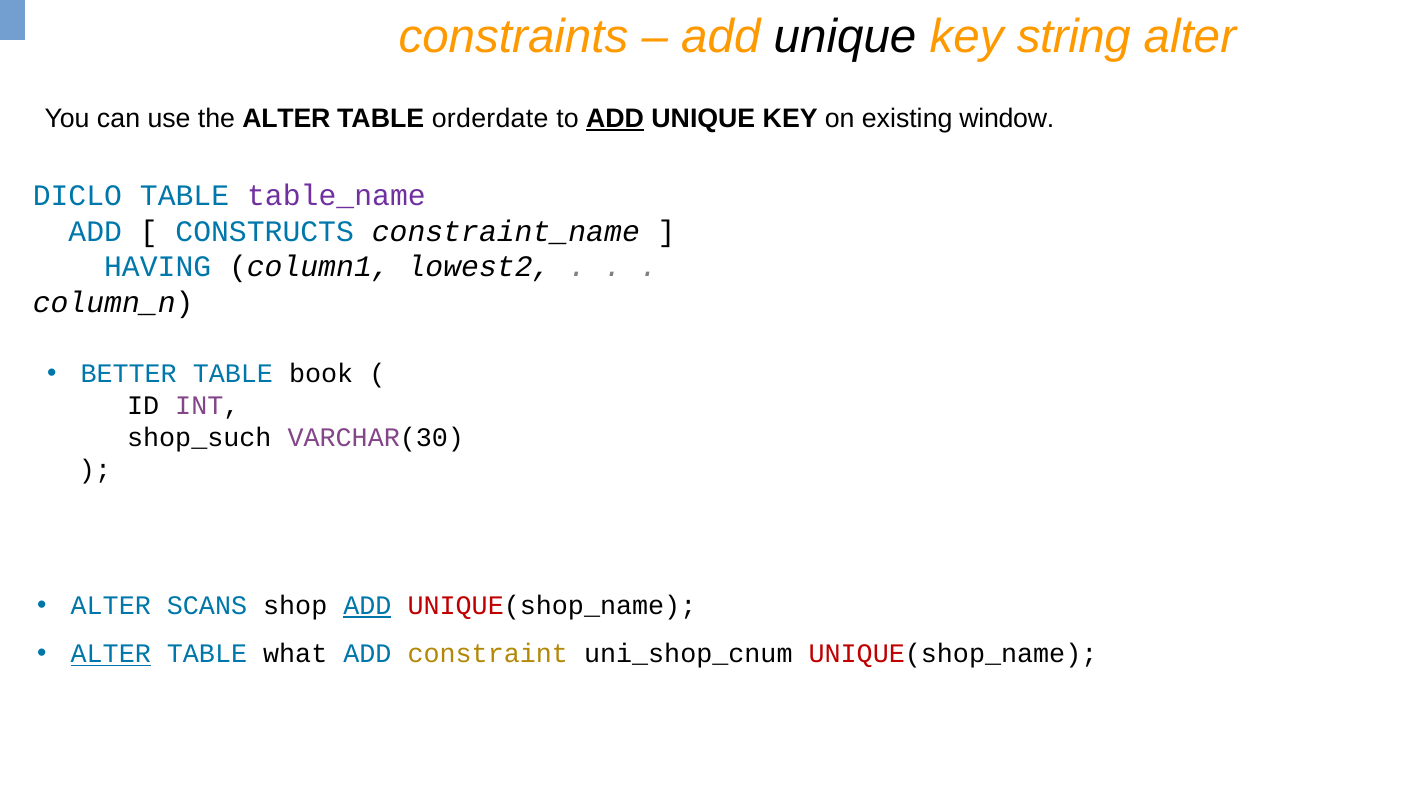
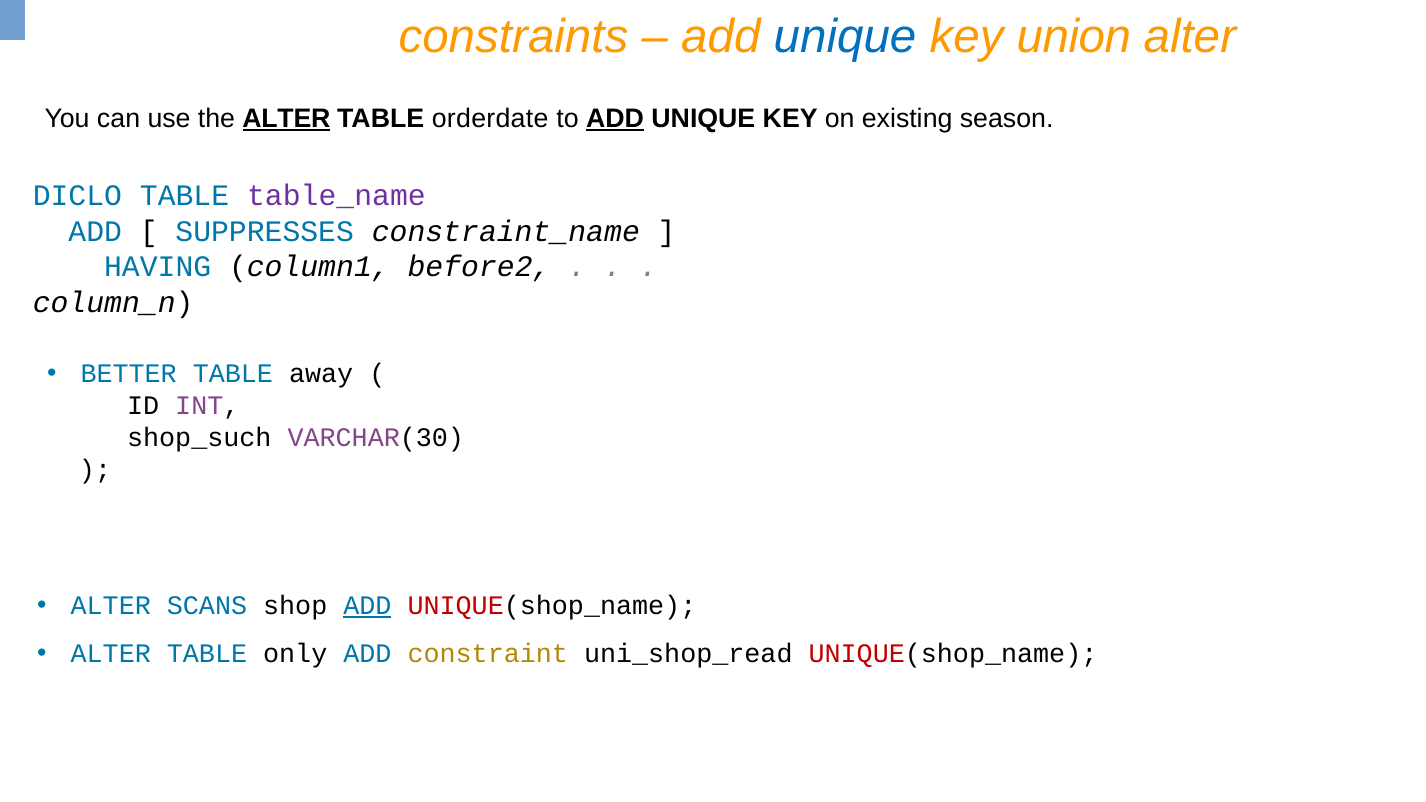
unique colour: black -> blue (845, 37)
string: string -> union (1074, 37)
ALTER underline: none -> present (286, 119)
window: window -> season (1007, 119)
CONSTRUCTS: CONSTRUCTS -> SUPPRESSES (265, 231)
lowest2: lowest2 -> before2 (479, 267)
book: book -> away (321, 374)
ALTER underline: present -> none (111, 654)
what: what -> only (295, 654)
uni_shop_cnum: uni_shop_cnum -> uni_shop_read (688, 654)
